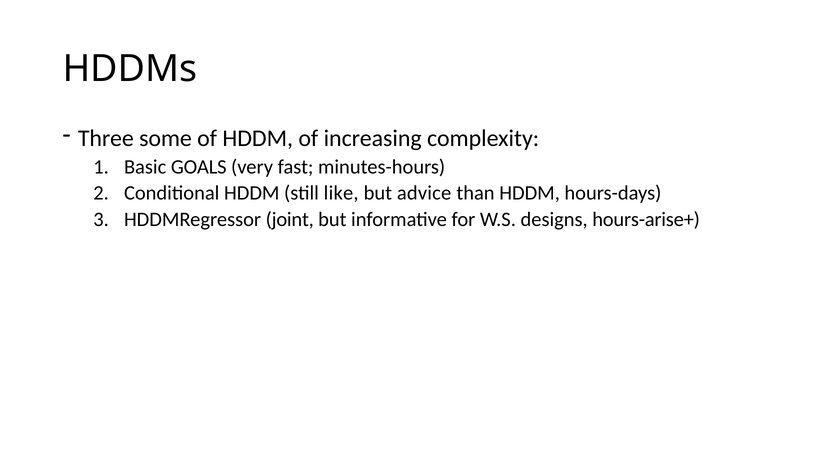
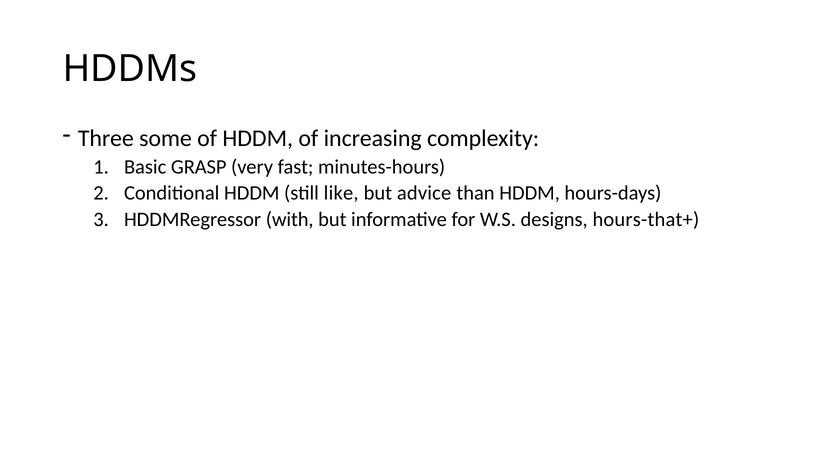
GOALS: GOALS -> GRASP (199, 167)
joint: joint -> with (290, 220)
hours-arise+: hours-arise+ -> hours-that+ (646, 220)
